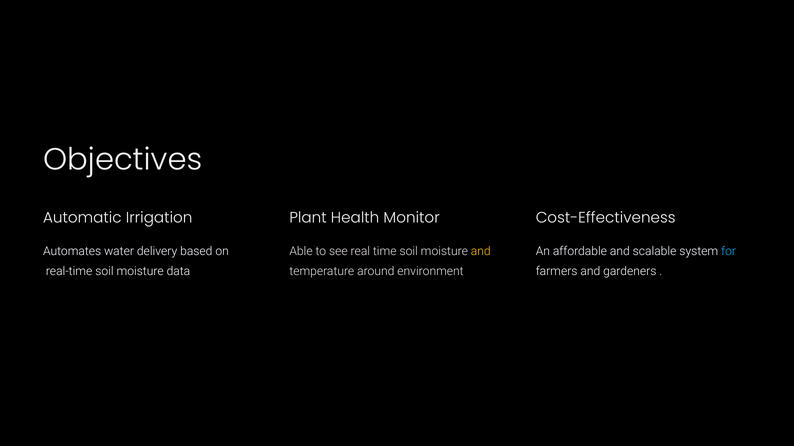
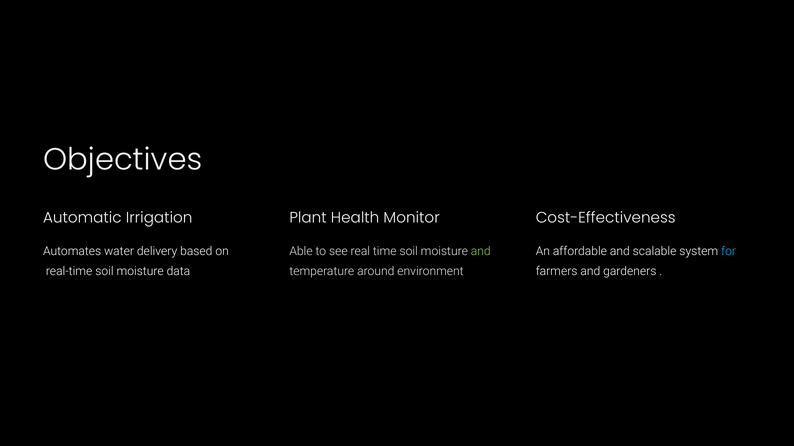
and colour: yellow -> light green (481, 252)
